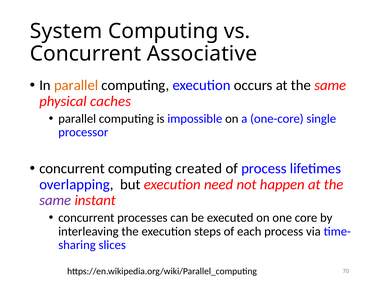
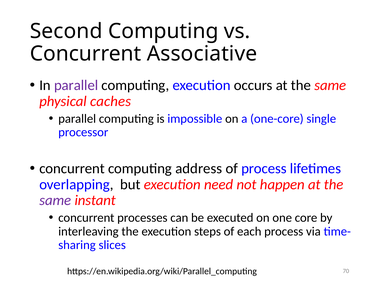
System: System -> Second (66, 31)
parallel colour: orange -> purple (76, 85)
created: created -> address (199, 169)
